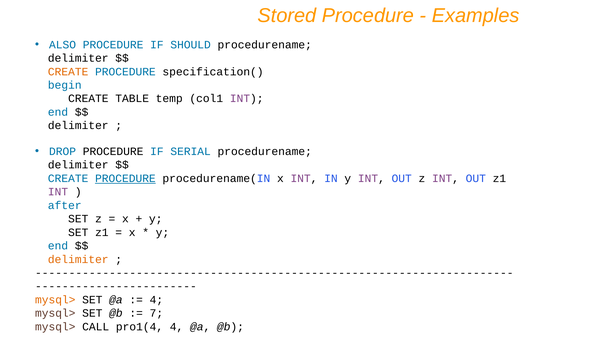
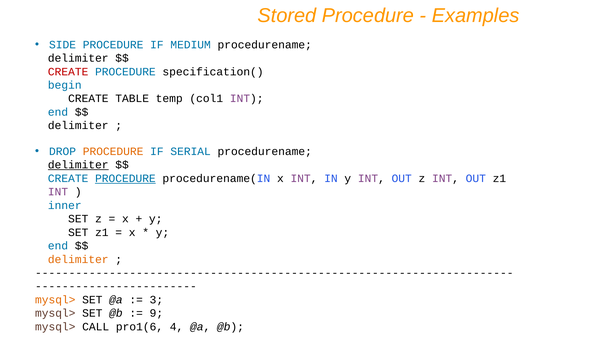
ALSO: ALSO -> SIDE (63, 45)
SHOULD: SHOULD -> MEDIUM (191, 45)
CREATE colour: orange -> red (68, 72)
PROCEDURE colour: black -> orange (113, 151)
delimiter underline: none -> present (78, 165)
after: after -> inner (65, 205)
4: 4 -> 3 (156, 300)
7: 7 -> 9 (156, 313)
pro1(4: pro1(4 -> pro1(6 (139, 327)
